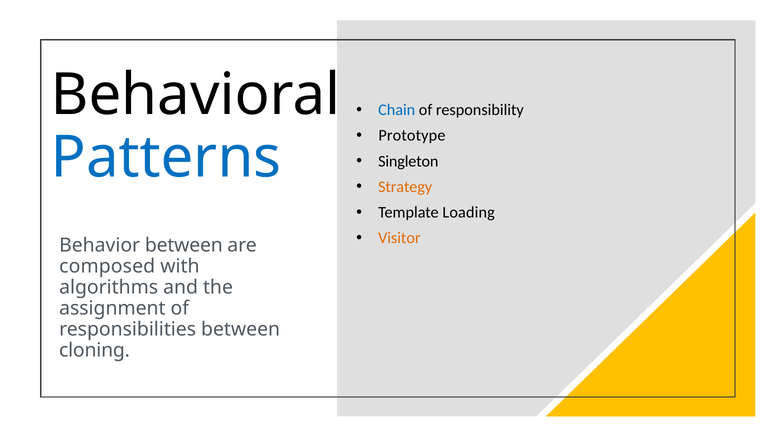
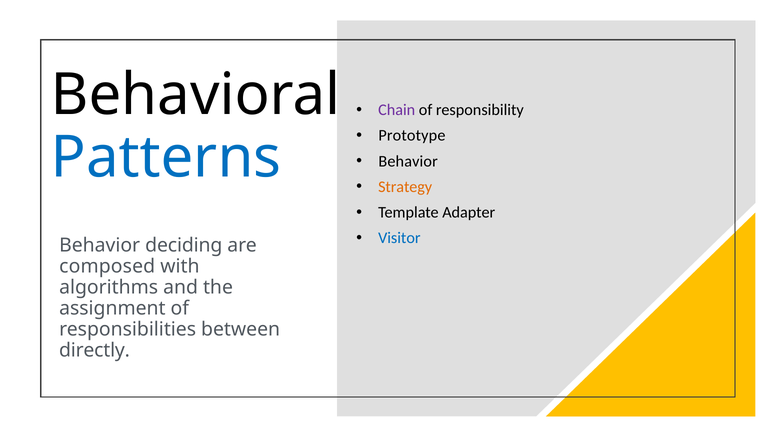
Chain colour: blue -> purple (397, 110)
Singleton: Singleton -> Behavior (408, 161)
Loading: Loading -> Adapter (469, 212)
Visitor colour: orange -> blue (399, 238)
Behavior between: between -> deciding (184, 245)
cloning: cloning -> directly (94, 350)
